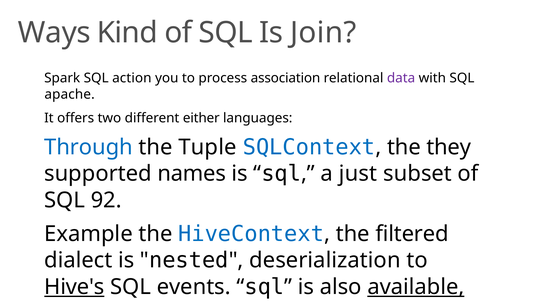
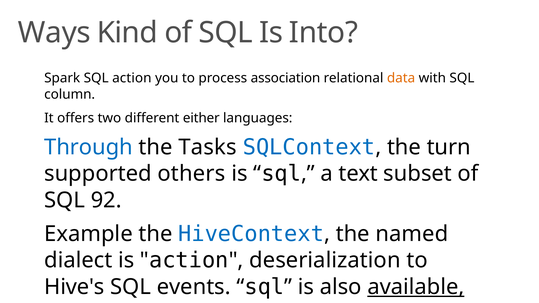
Join: Join -> Into (323, 33)
data colour: purple -> orange (401, 78)
apache: apache -> column (70, 94)
Tuple: Tuple -> Tasks (208, 147)
they: they -> turn (449, 147)
names: names -> others (191, 174)
just: just -> text (358, 174)
filtered: filtered -> named (412, 234)
nested: nested -> action (189, 261)
Hive's underline: present -> none (74, 287)
